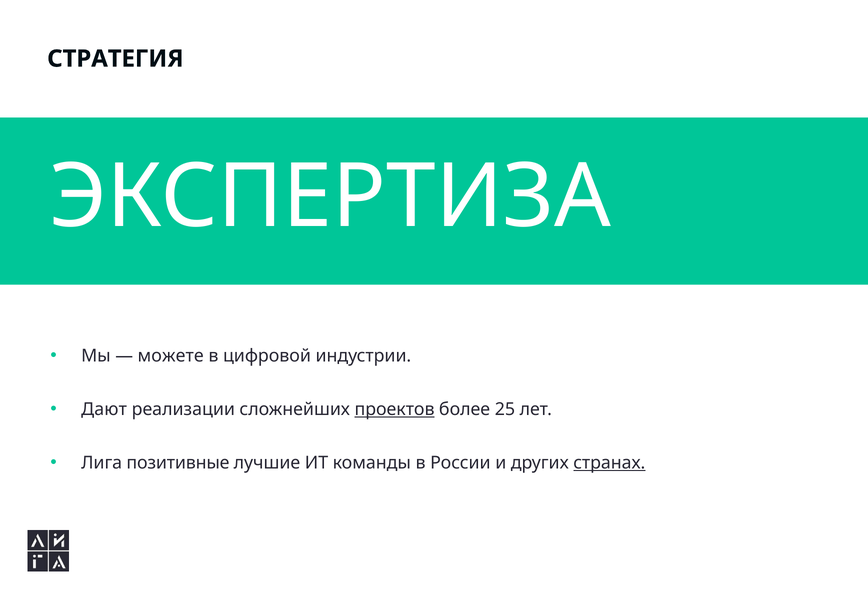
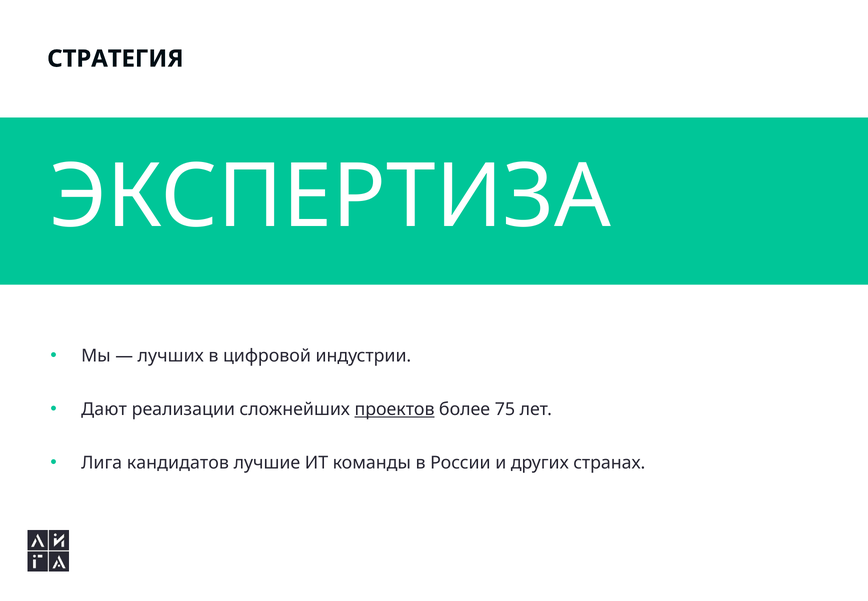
можете: можете -> лучших (171, 356)
25: 25 -> 75 (505, 409)
позитивные: позитивные -> кандидатов (178, 463)
странах underline: present -> none (609, 463)
